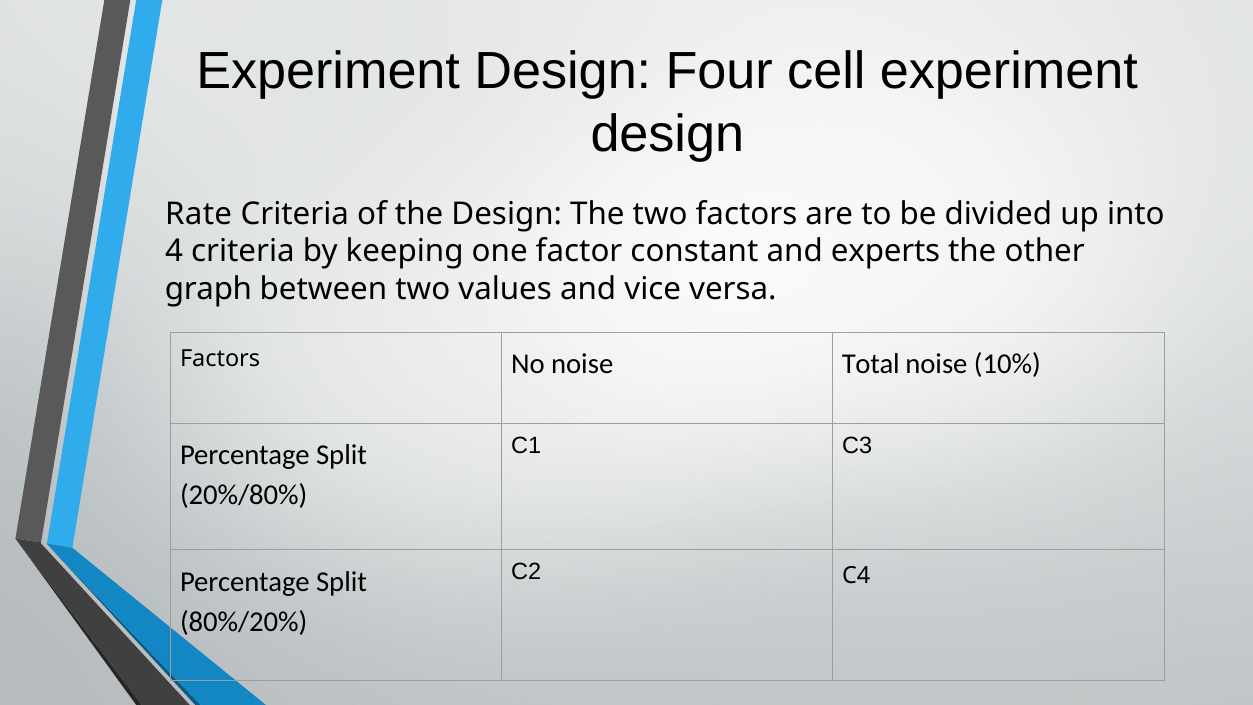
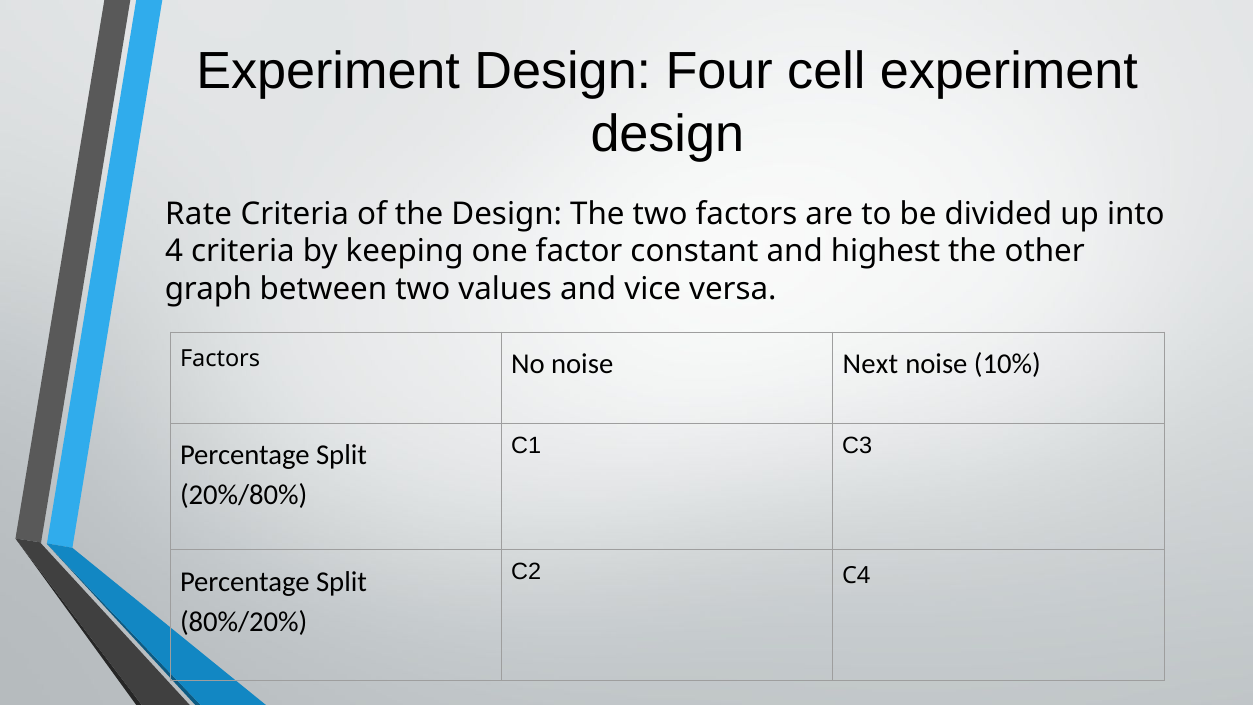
experts: experts -> highest (886, 252)
Total: Total -> Next (870, 364)
